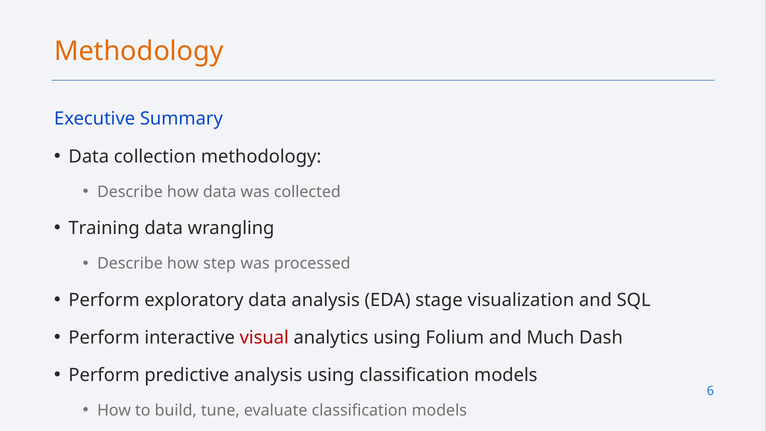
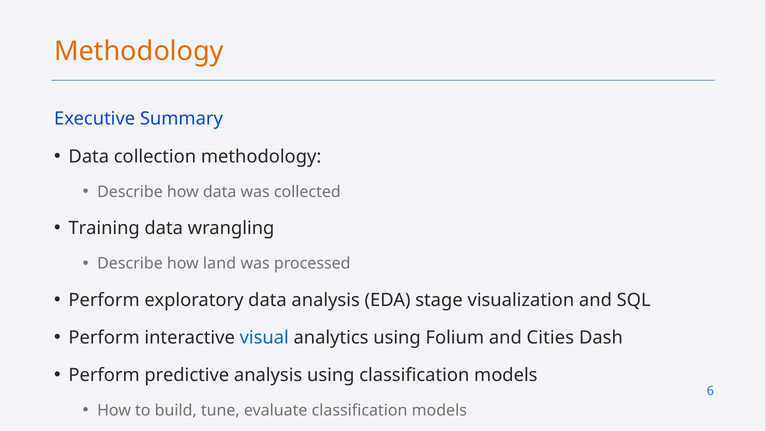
step: step -> land (220, 264)
visual colour: red -> blue (264, 337)
Much: Much -> Cities (550, 337)
